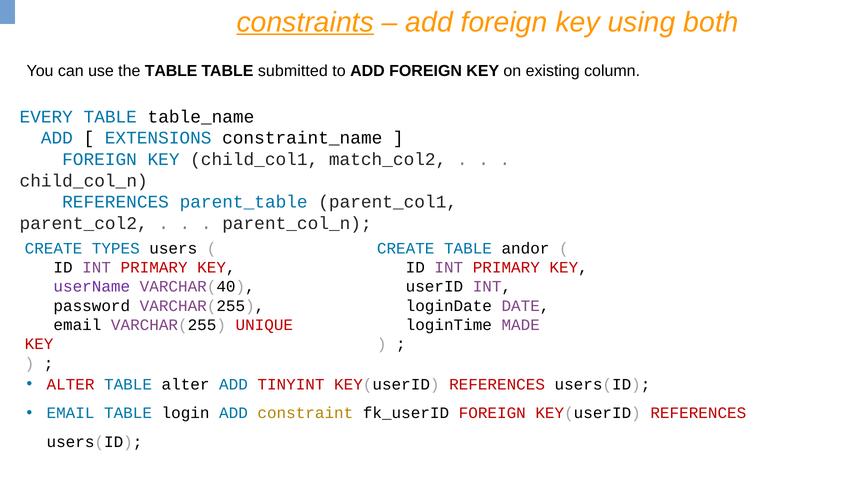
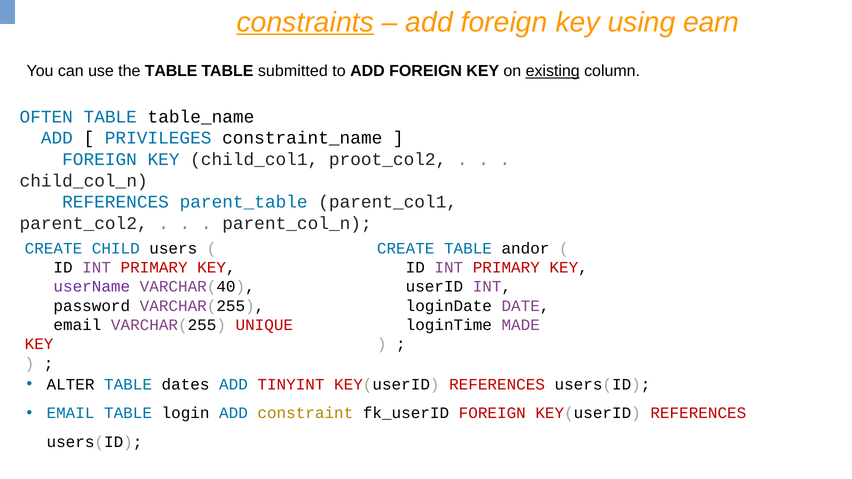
both: both -> earn (711, 22)
existing underline: none -> present (553, 71)
EVERY: EVERY -> OFTEN (46, 117)
EXTENSIONS: EXTENSIONS -> PRIVILEGES (158, 138)
match_col2: match_col2 -> proot_col2 (388, 159)
TYPES: TYPES -> CHILD (116, 248)
ALTER colour: red -> black (71, 385)
TABLE alter: alter -> dates (186, 385)
